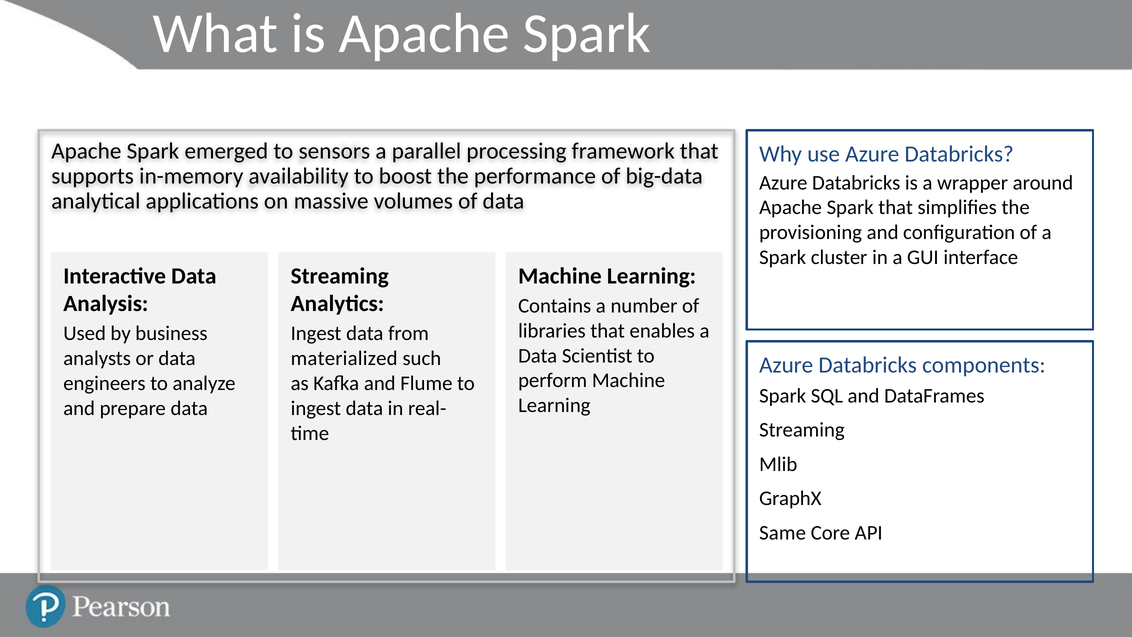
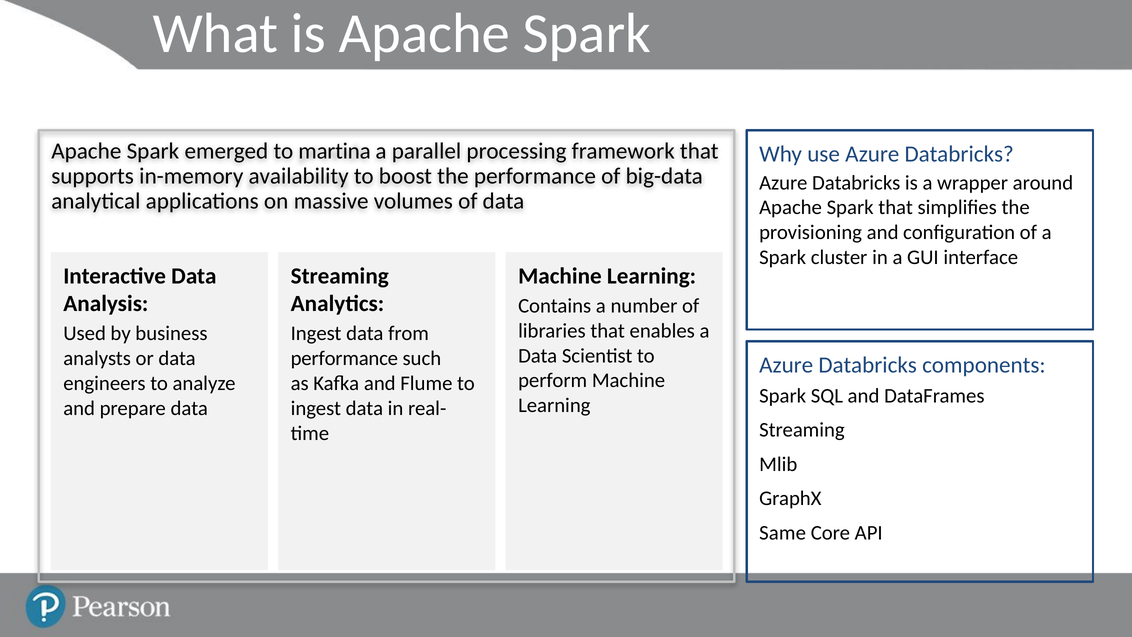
sensors: sensors -> martina (335, 151)
materialized: materialized -> performance (344, 358)
